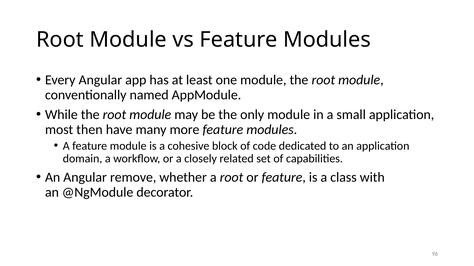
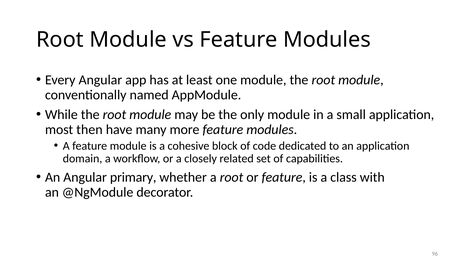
remove: remove -> primary (133, 178)
